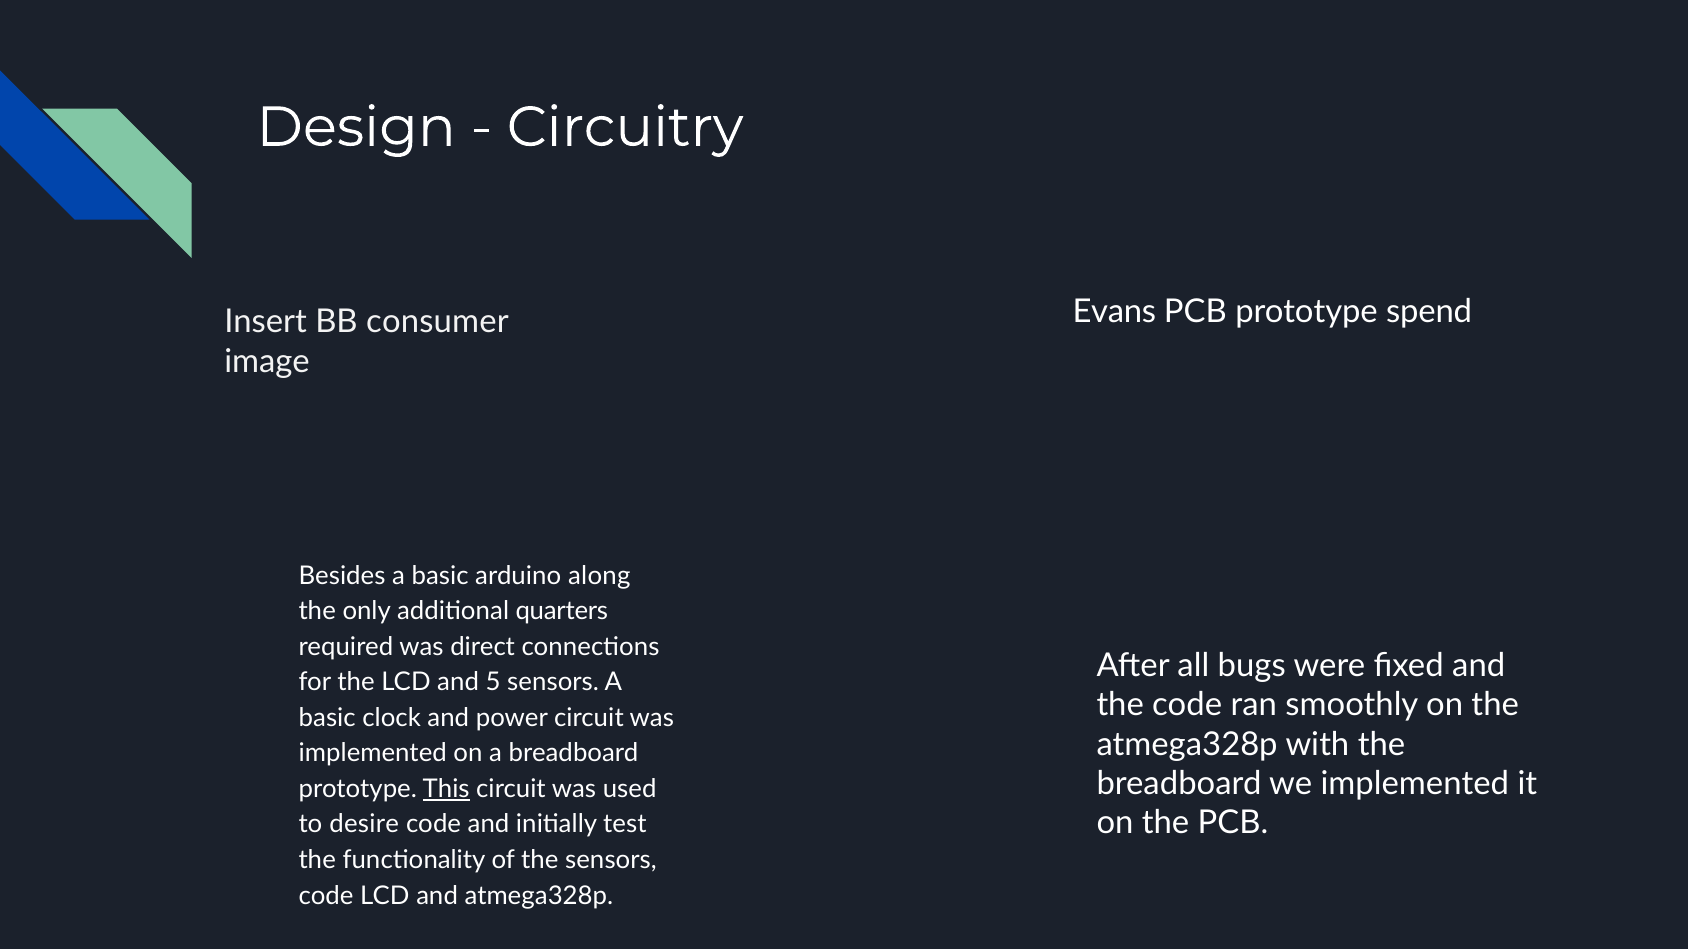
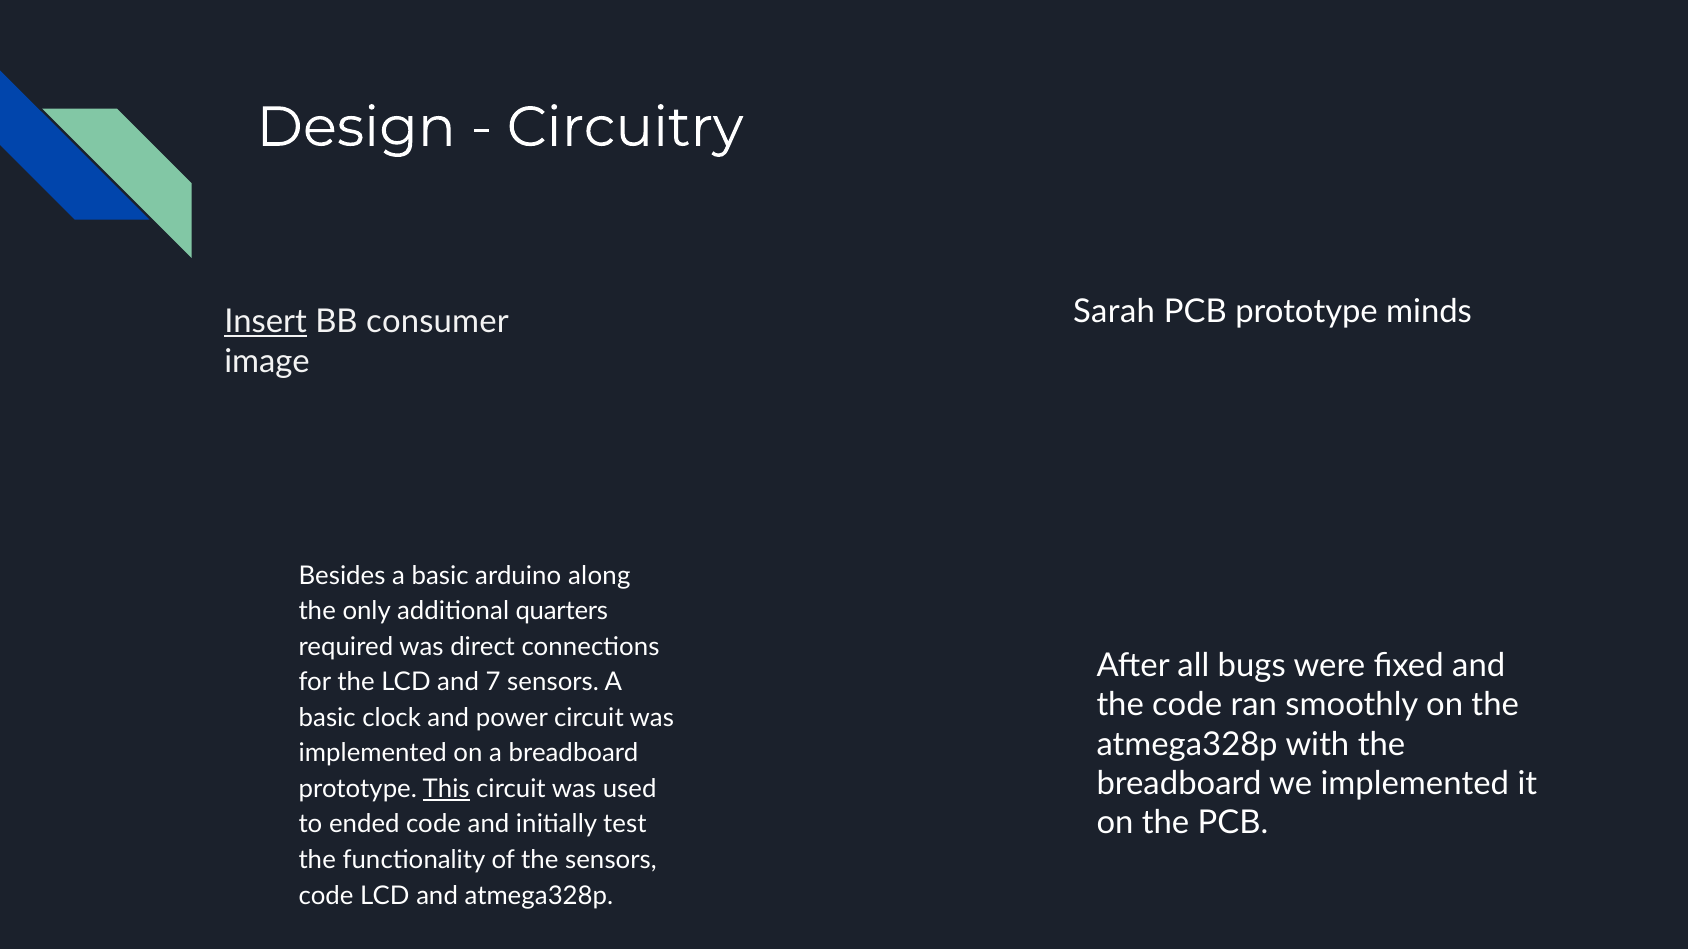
Evans: Evans -> Sarah (1114, 312)
spend: spend -> minds (1429, 312)
Insert underline: none -> present (266, 322)
5: 5 -> 7 (493, 683)
desire: desire -> ended (364, 825)
